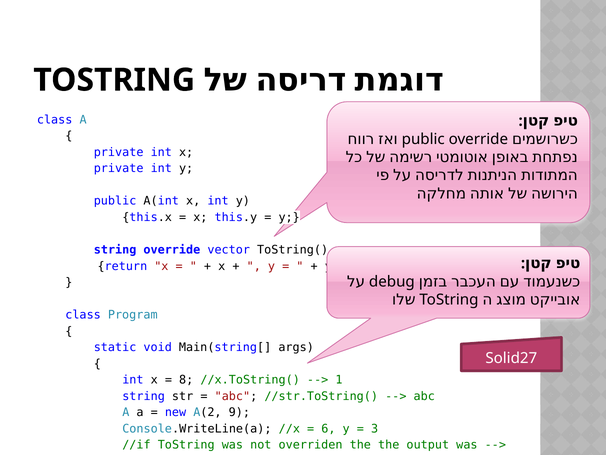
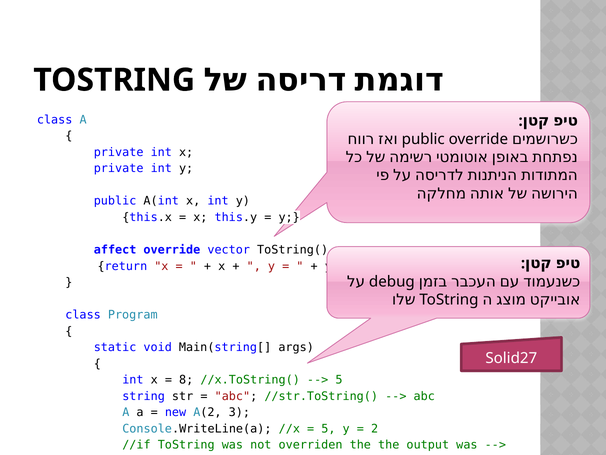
string: string -> affect (115, 250)
1: 1 -> 5 (339, 380)
9: 9 -> 3 (239, 412)
6: 6 -> 5 (328, 428)
3: 3 -> 2 (375, 428)
